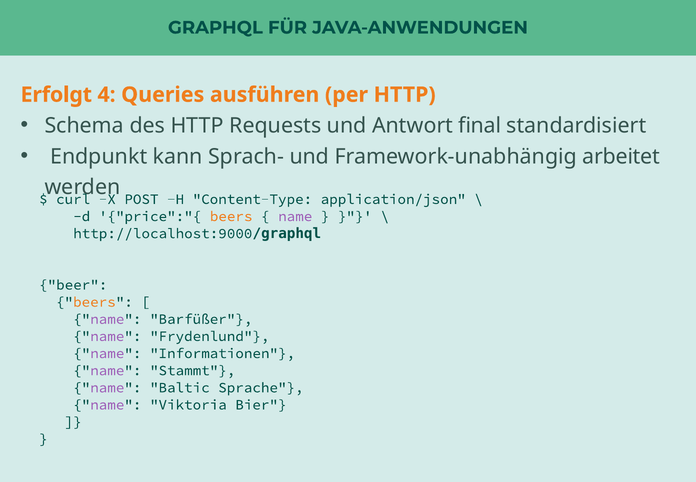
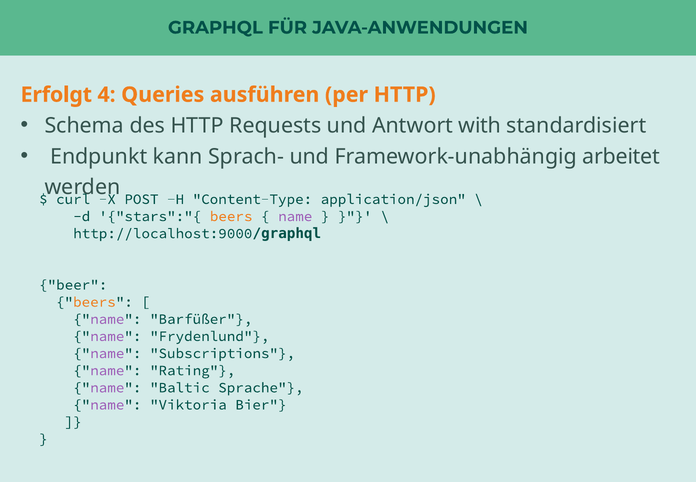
final: final -> with (480, 126)
price":"{: price":"{ -> stars":"{ (150, 216)
Informationen: Informationen -> Subscriptions (223, 353)
Stammt: Stammt -> Rating (193, 370)
